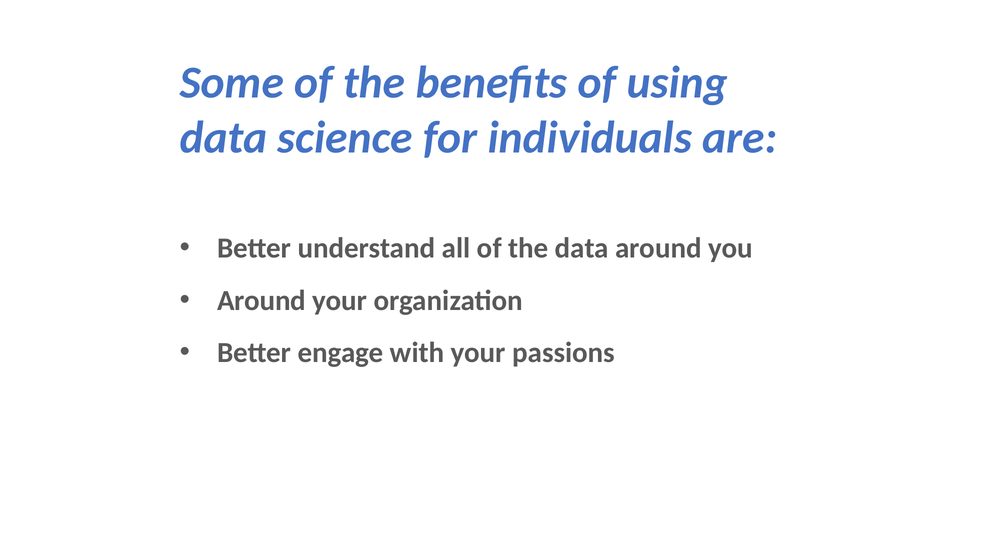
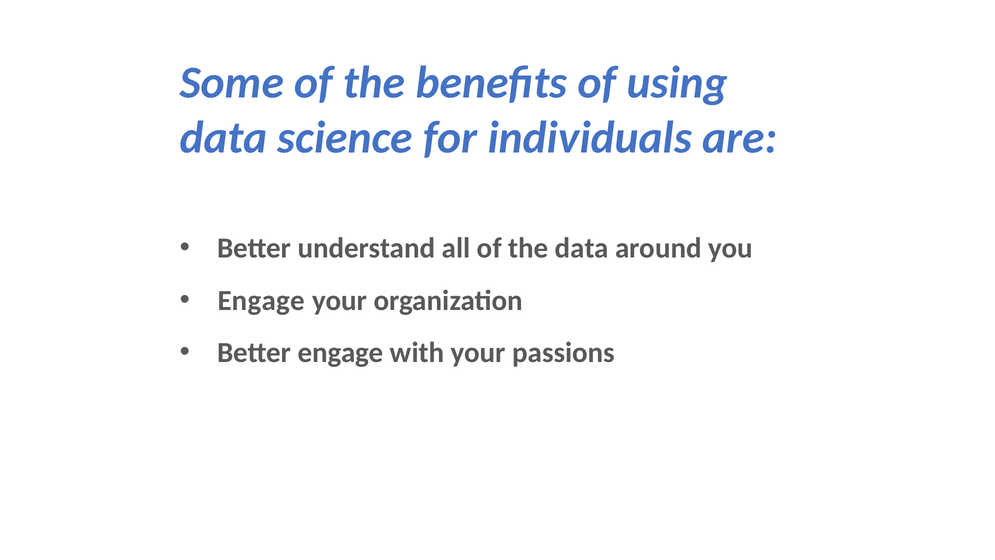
Around: Around -> Engage (261, 300)
